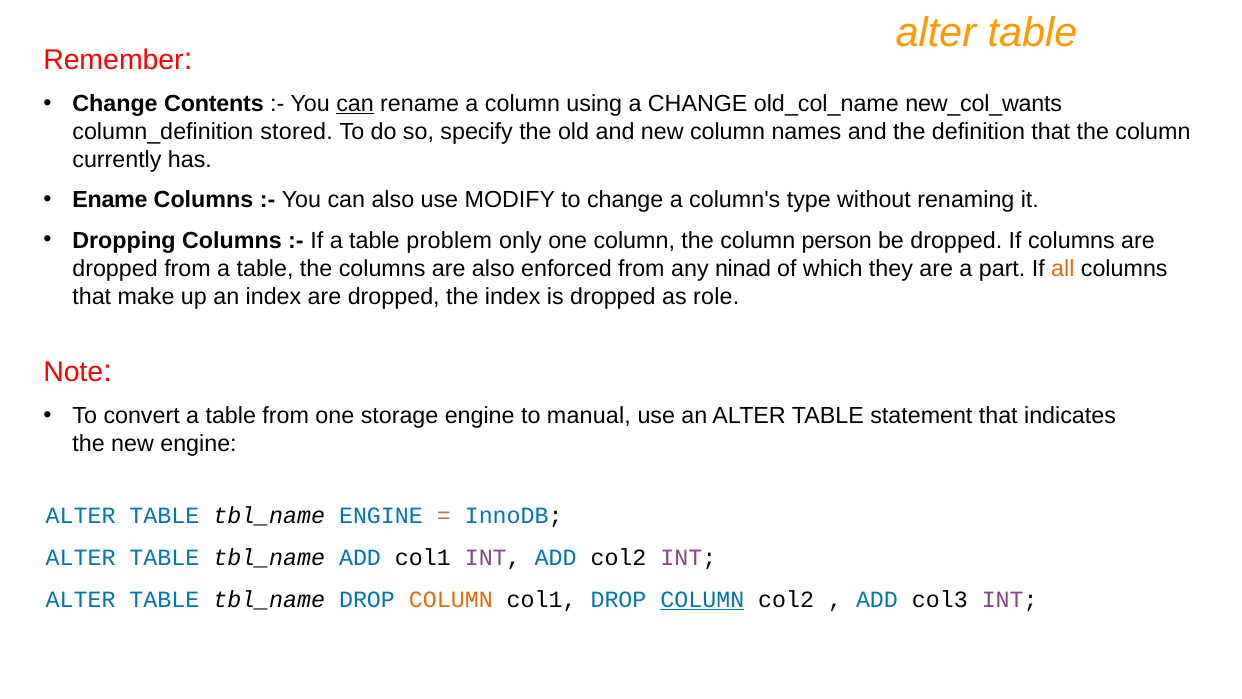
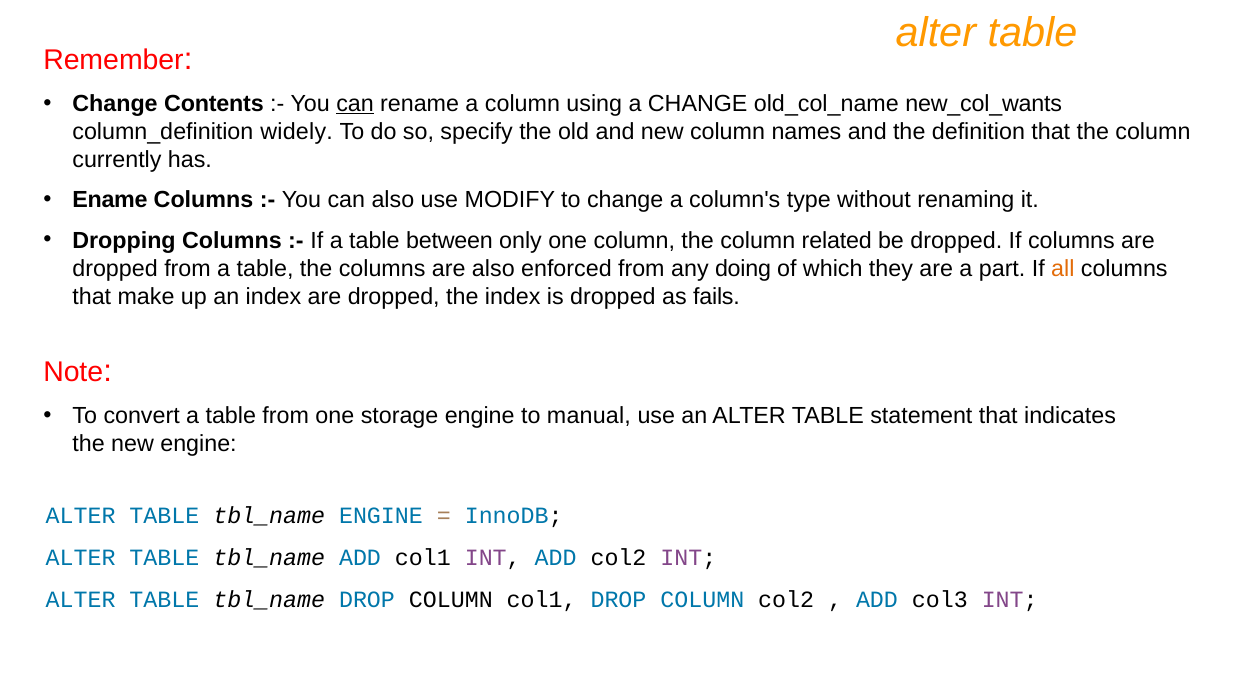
stored: stored -> widely (297, 132)
problem: problem -> between (449, 240)
person: person -> related (837, 240)
ninad: ninad -> doing (743, 268)
role: role -> fails (716, 296)
COLUMN colour: orange -> black (451, 599)
COLUMN underline: present -> none (702, 599)
